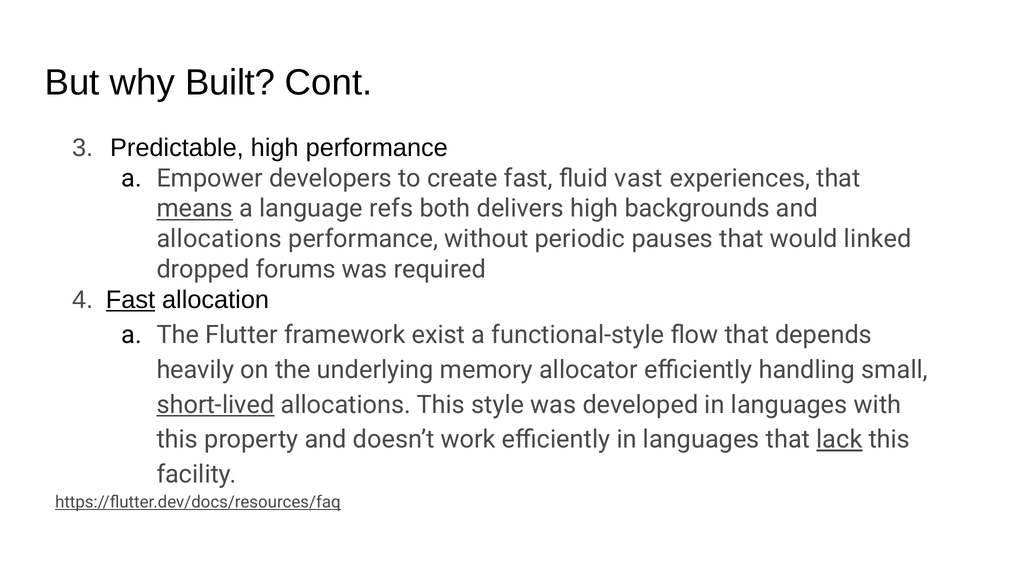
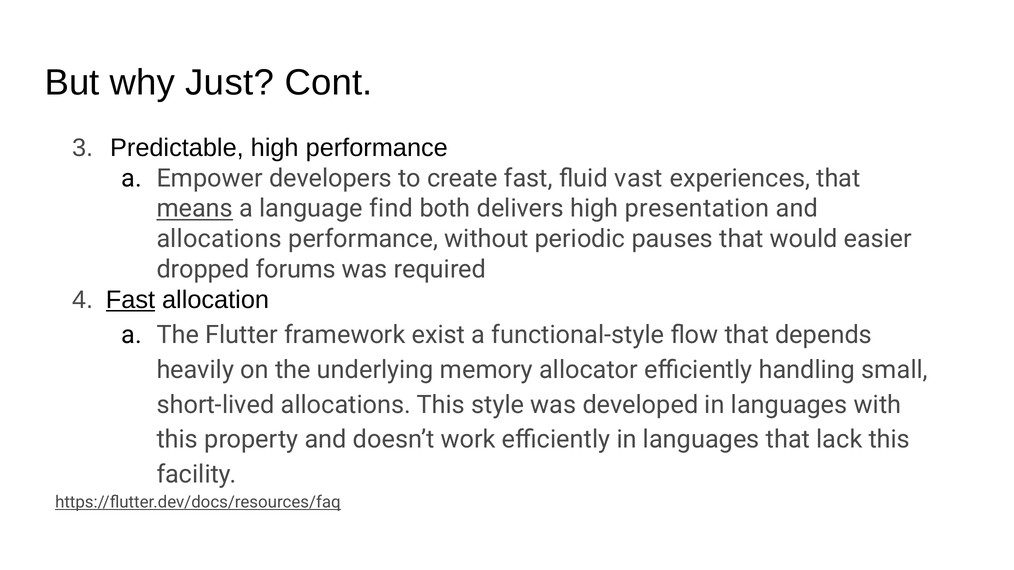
Built: Built -> Just (230, 83)
refs: refs -> find (391, 209)
backgrounds: backgrounds -> presentation (697, 209)
linked: linked -> easier (878, 239)
short-lived underline: present -> none (215, 405)
lack underline: present -> none (839, 440)
